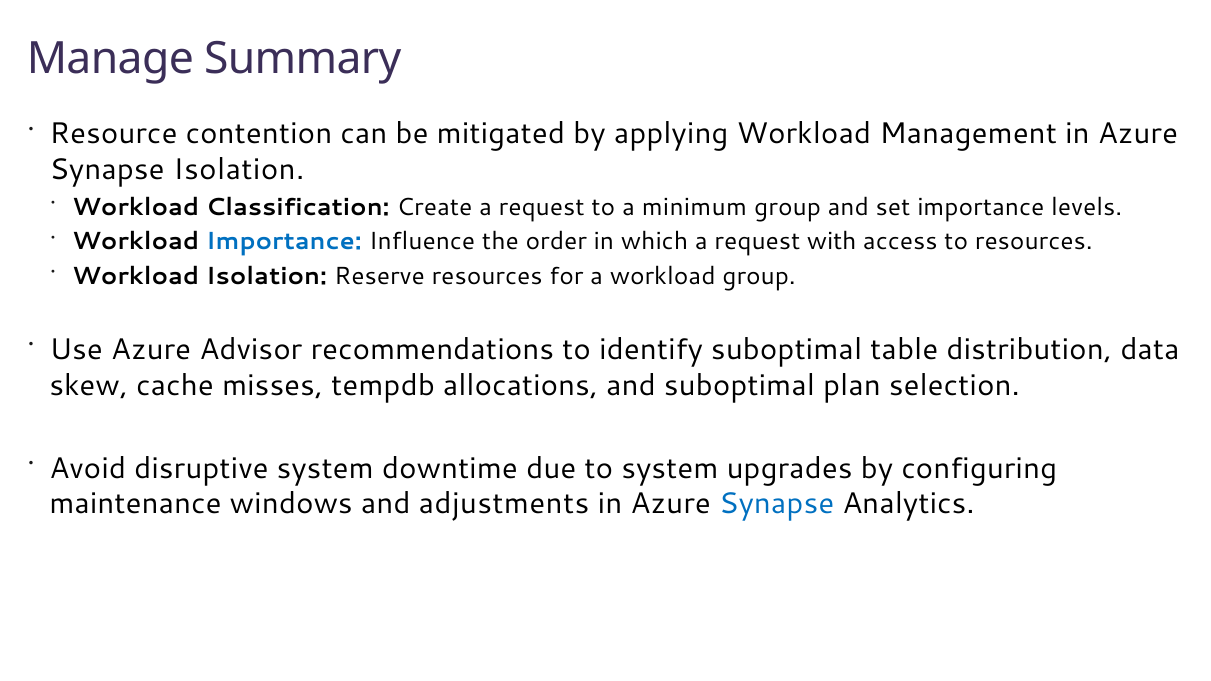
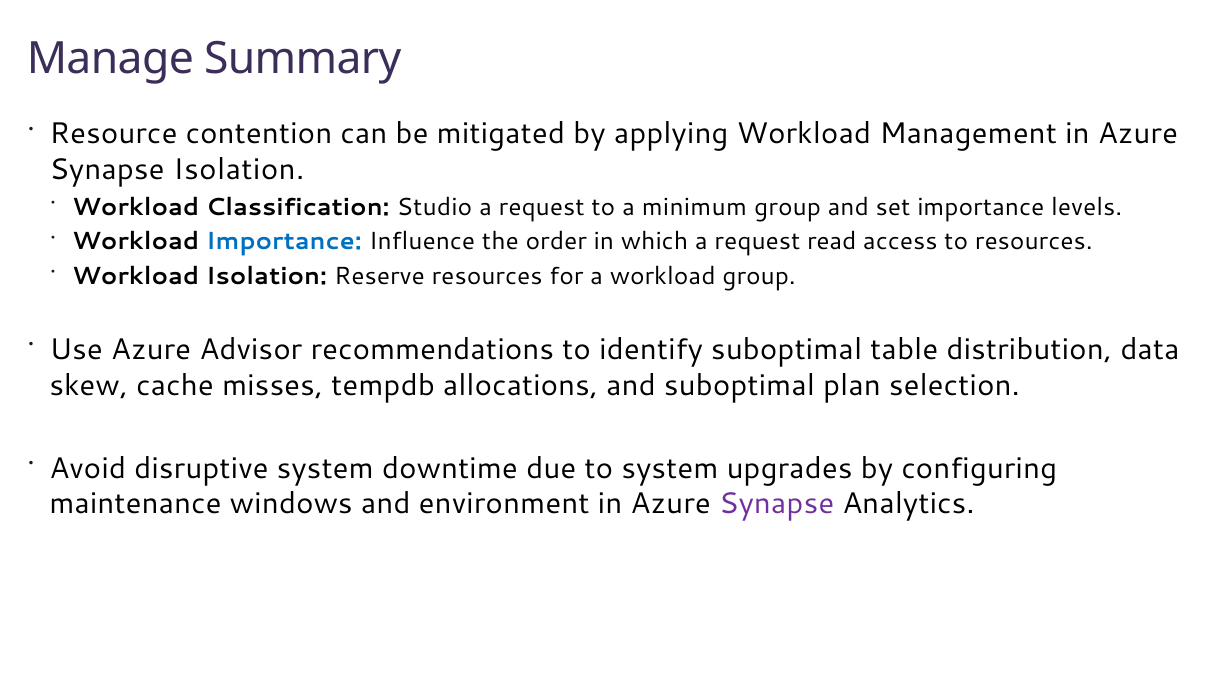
Create: Create -> Studio (435, 207)
with: with -> read (832, 242)
adjustments: adjustments -> environment (504, 504)
Synapse colour: blue -> purple (777, 504)
